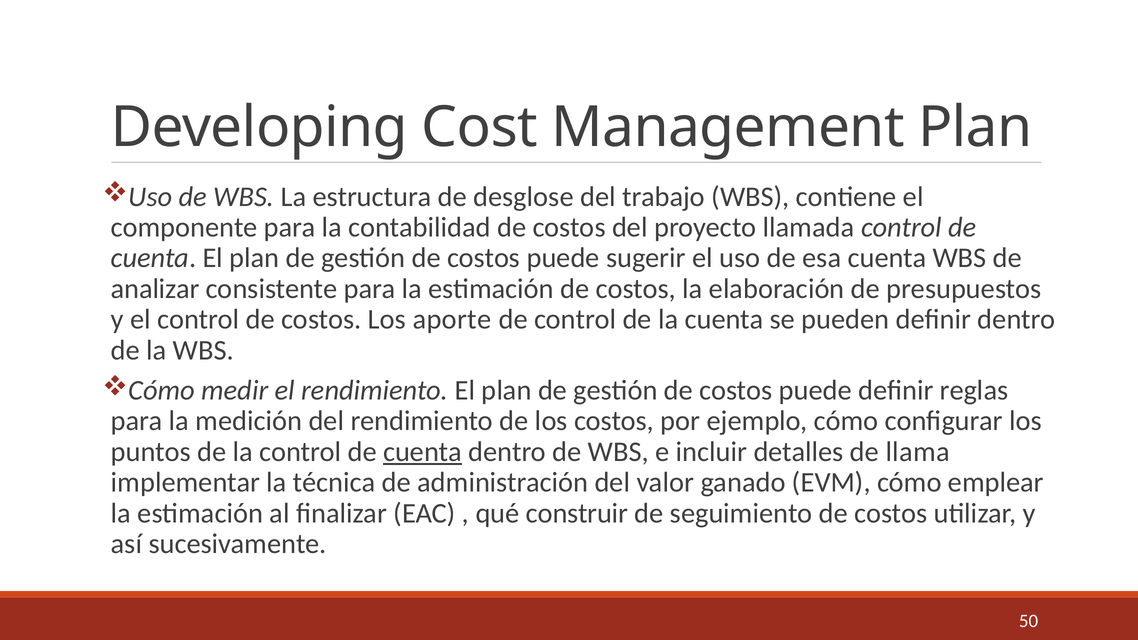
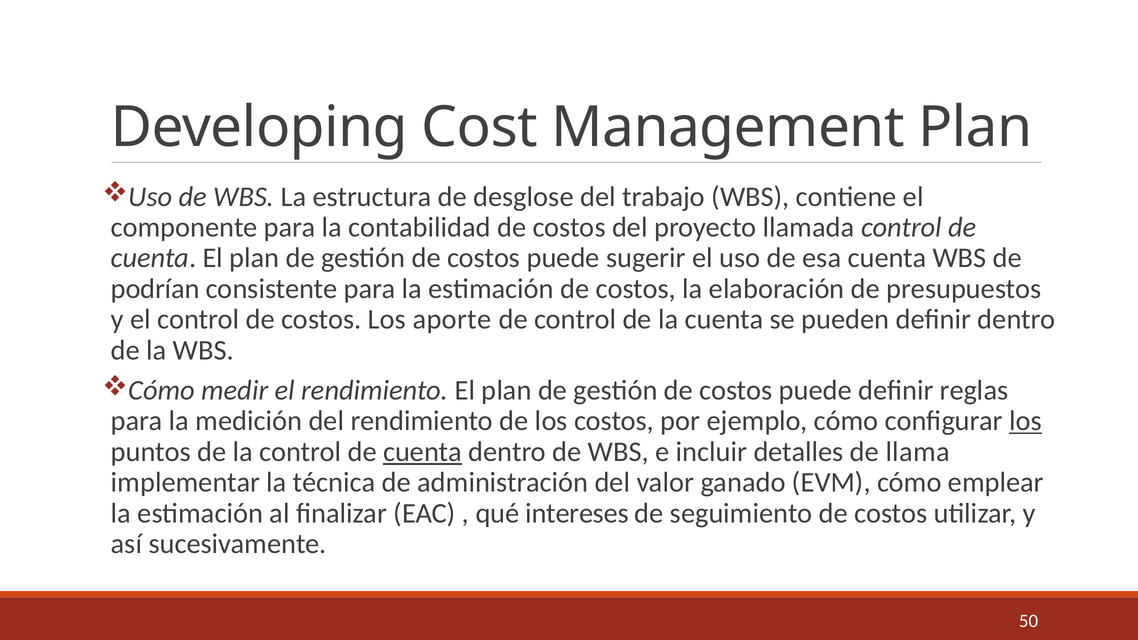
analizar: analizar -> podrían (155, 289)
los underline: none -> present (1025, 421)
construir: construir -> intereses (577, 513)
